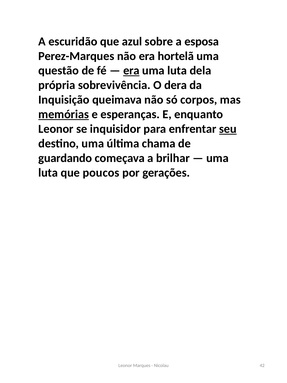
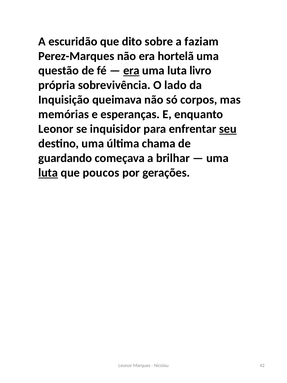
azul: azul -> dito (132, 41)
esposa: esposa -> faziam (202, 41)
dela: dela -> livro (200, 71)
dera: dera -> lado (175, 85)
memórias underline: present -> none (64, 114)
luta underline: none -> present (48, 173)
